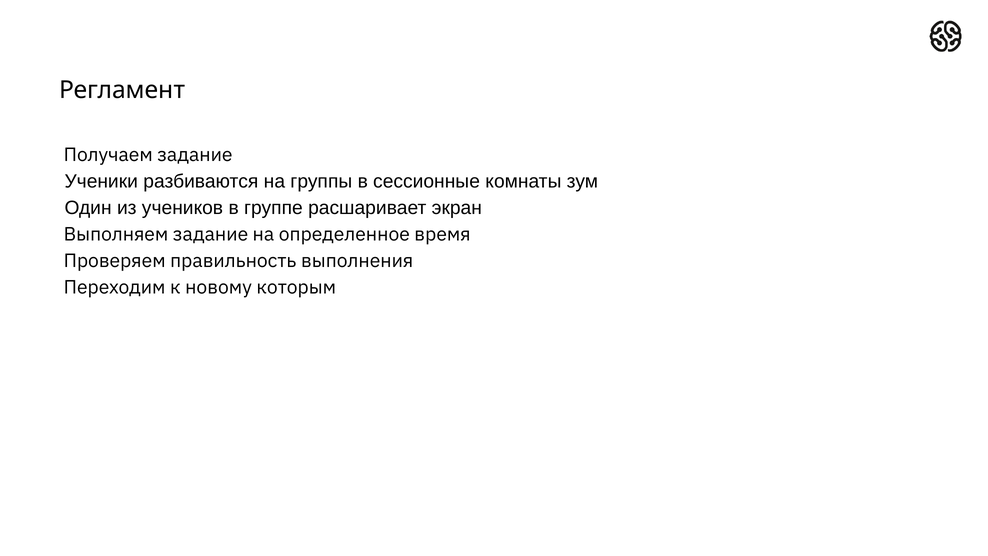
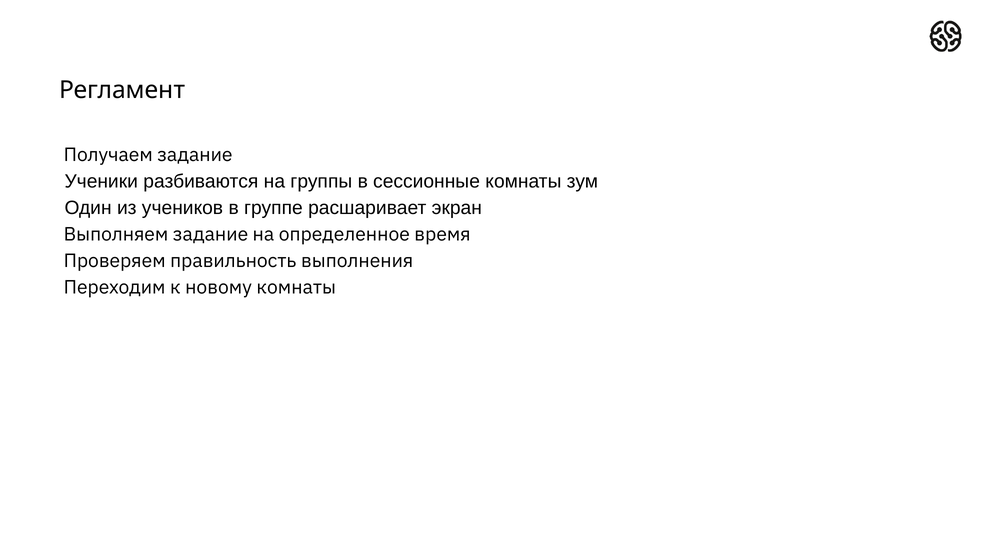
новому которым: которым -> комнаты (296, 287)
